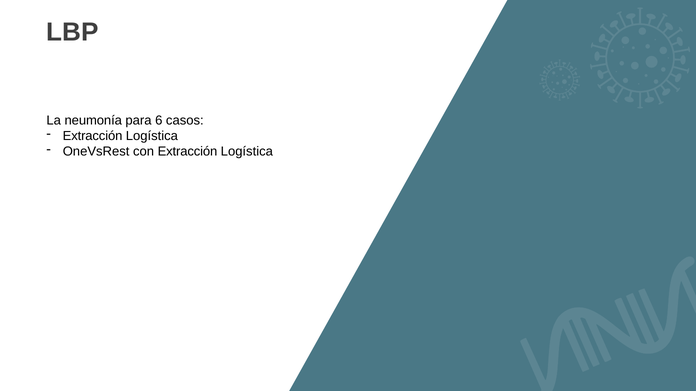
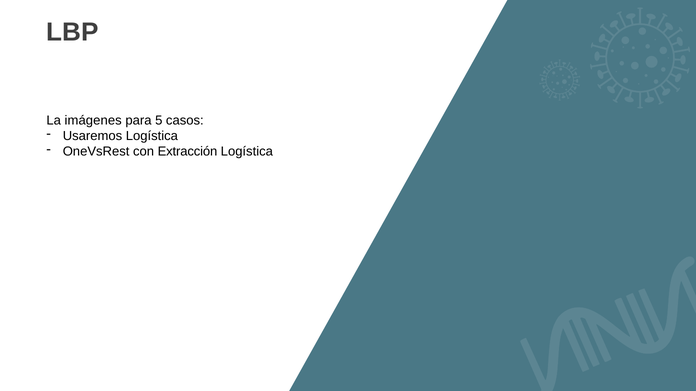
neumonía: neumonía -> imágenes (93, 120)
6: 6 -> 5 (159, 120)
Extracción: Extracción -> Usaremos (92, 136)
